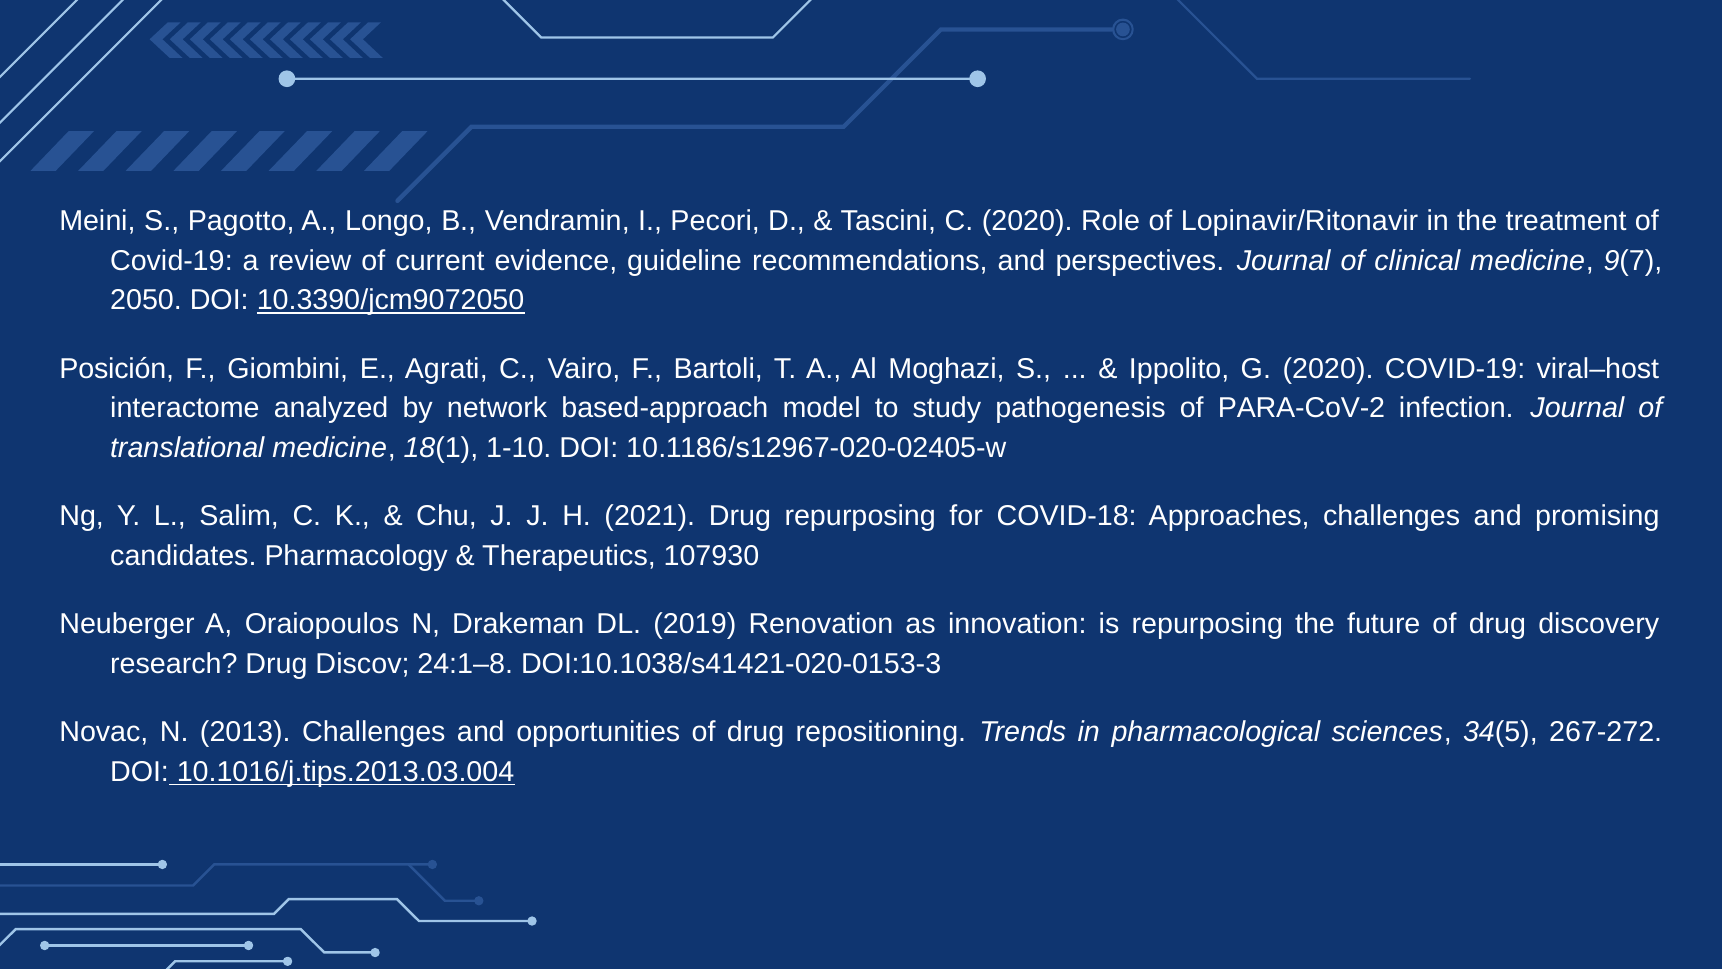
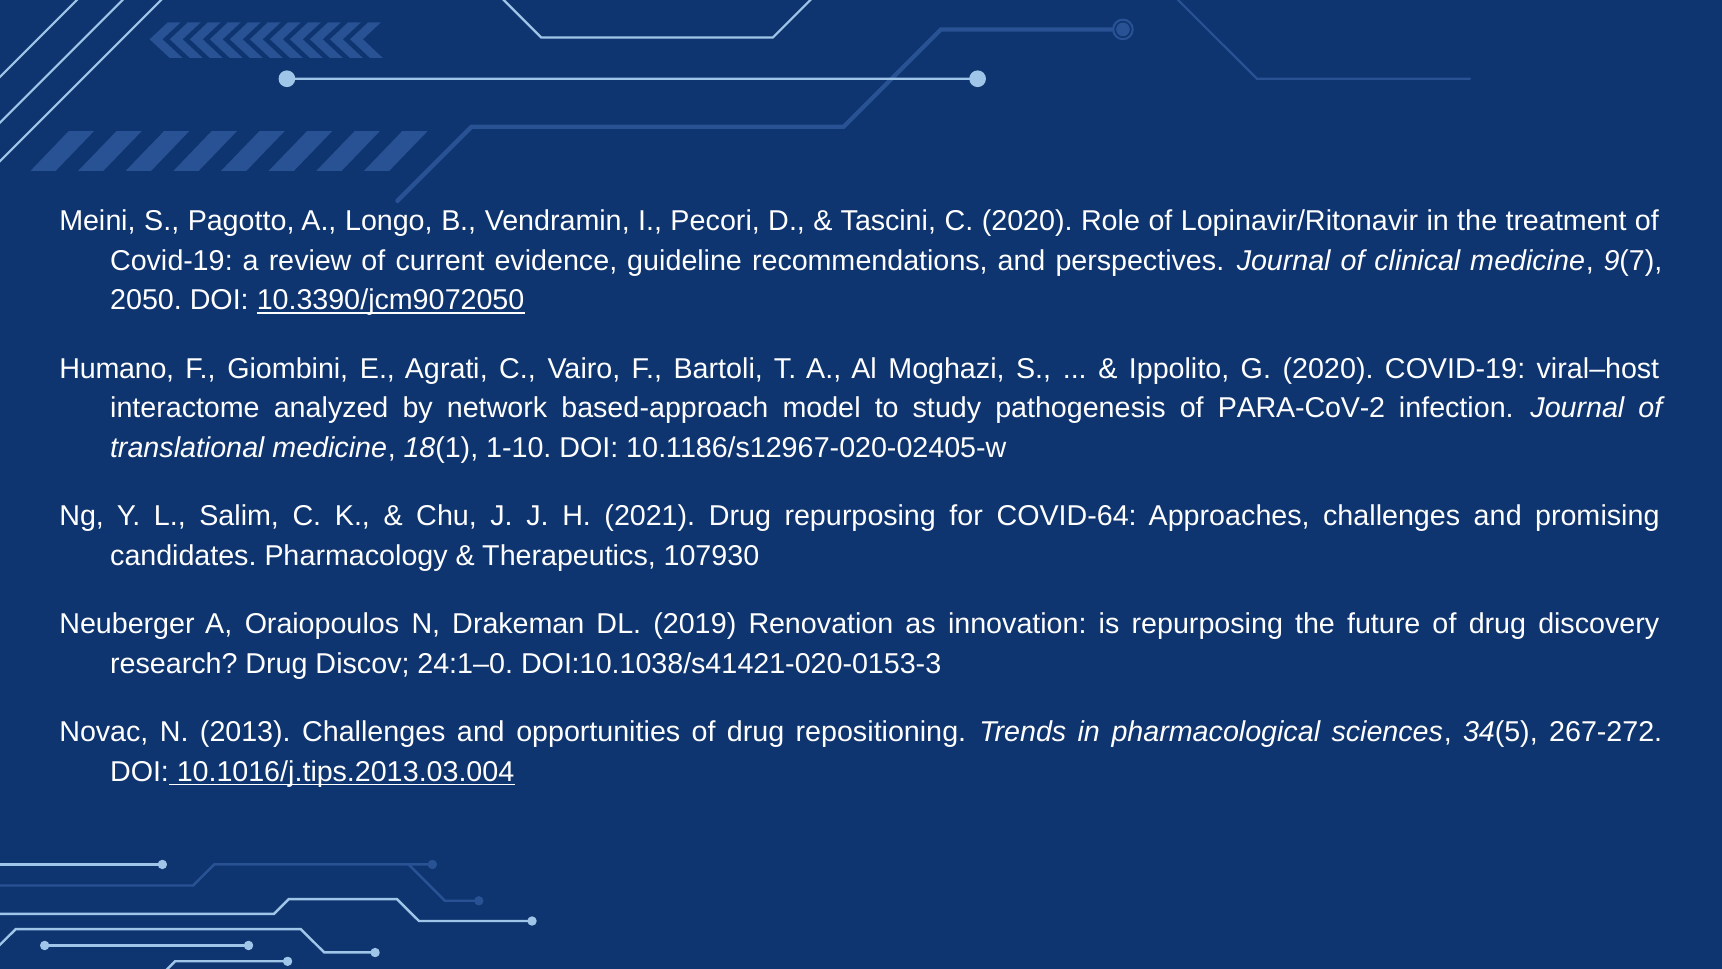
Posición: Posición -> Humano (117, 369)
COVID-18: COVID-18 -> COVID-64 (1067, 516)
24:1–8: 24:1–8 -> 24:1–0 (465, 664)
